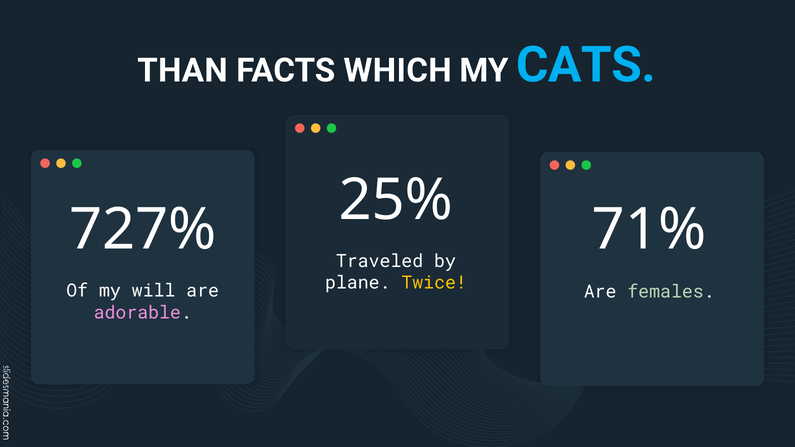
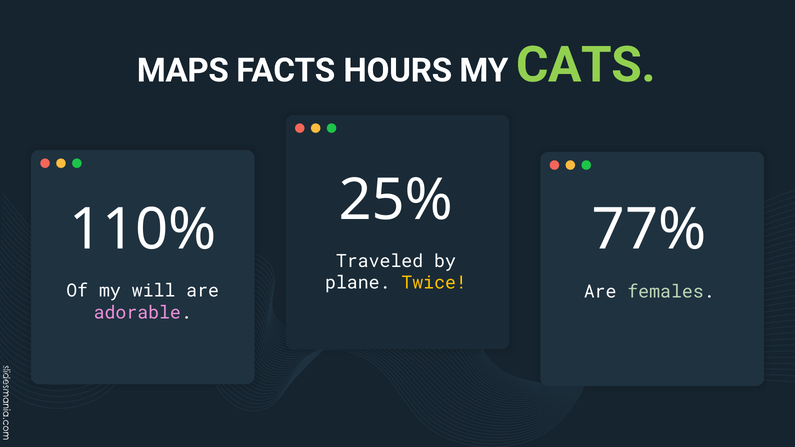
THAN: THAN -> MAPS (183, 71)
WHICH: WHICH -> HOURS (398, 71)
CATS colour: light blue -> light green (586, 65)
727%: 727% -> 110% (143, 230)
71%: 71% -> 77% (649, 230)
